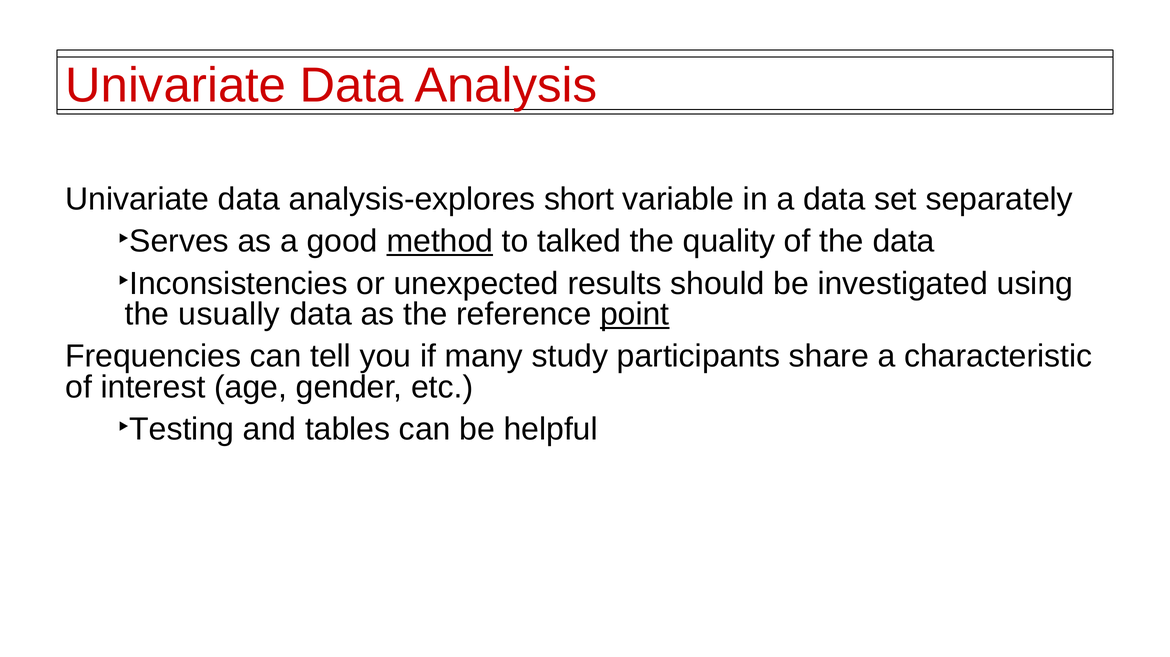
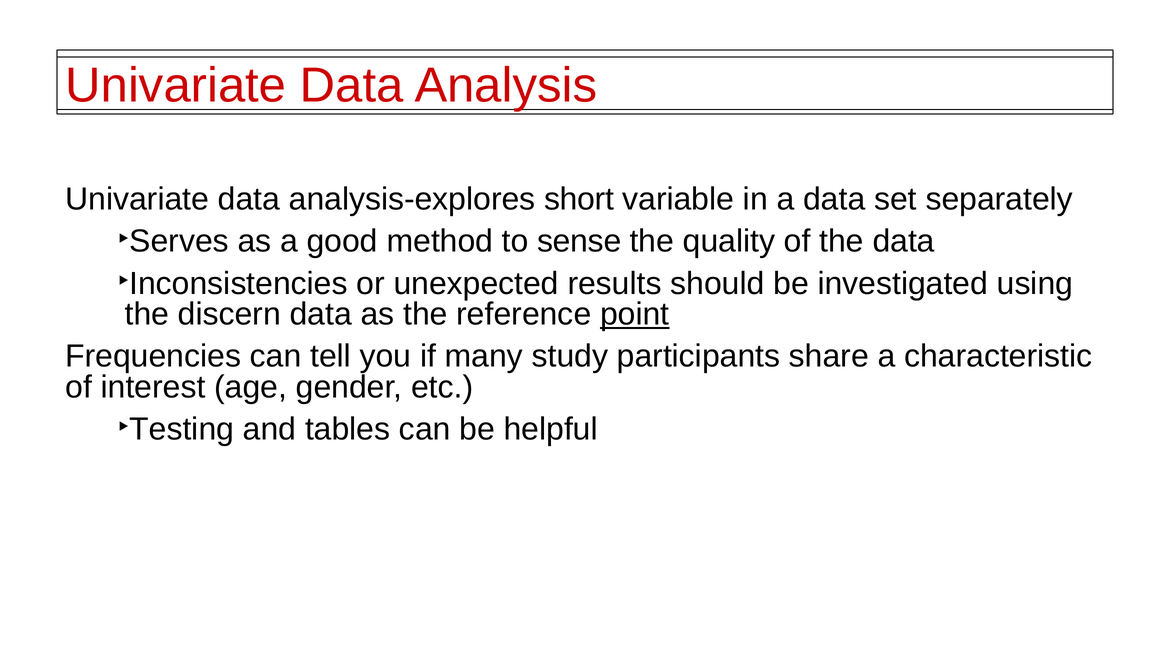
method underline: present -> none (440, 241)
talked: talked -> sense (579, 241)
usually: usually -> discern (229, 314)
